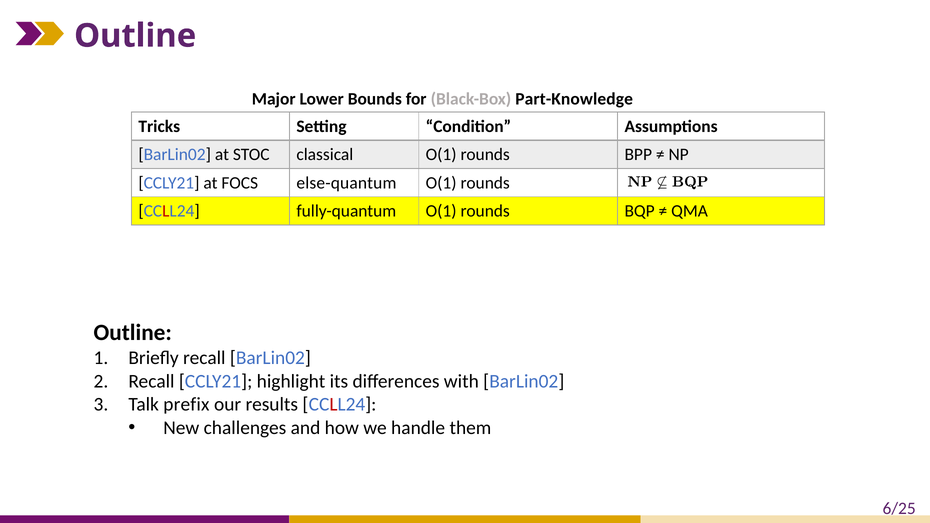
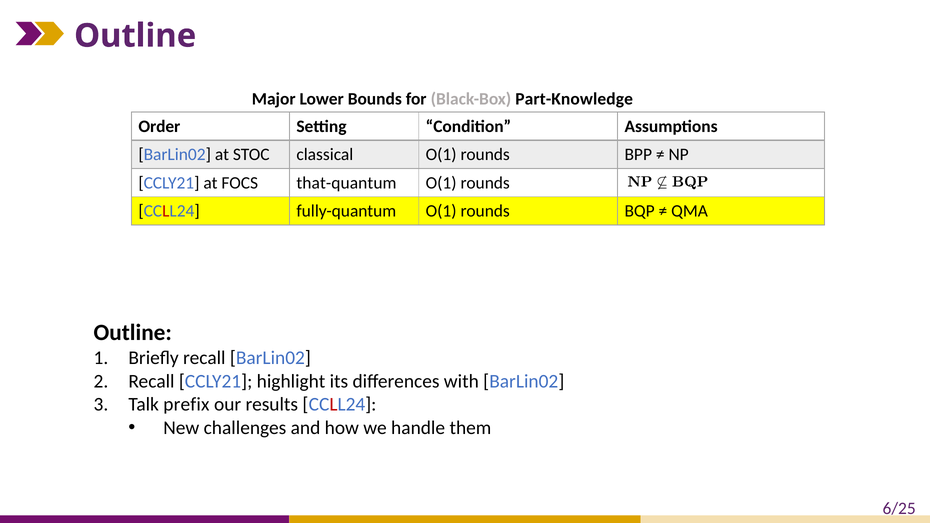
Tricks: Tricks -> Order (159, 126)
else-quantum: else-quantum -> that-quantum (346, 183)
